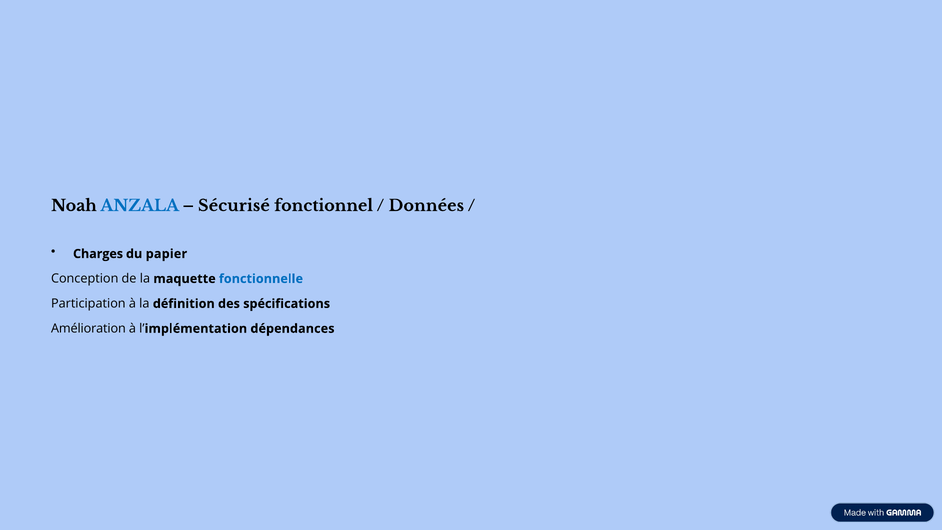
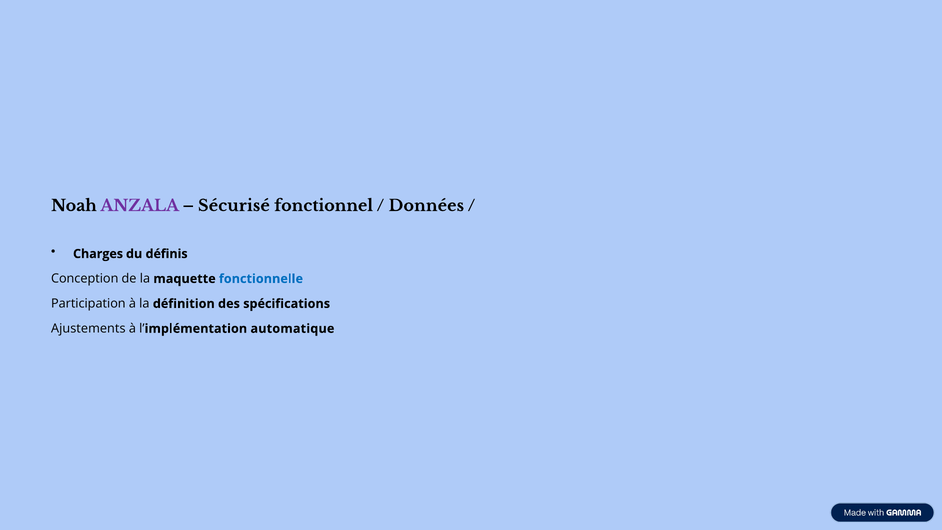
ANZALA colour: blue -> purple (140, 206)
papier: papier -> définis (167, 254)
Amélioration: Amélioration -> Ajustements (88, 329)
dépendances: dépendances -> automatique (292, 329)
